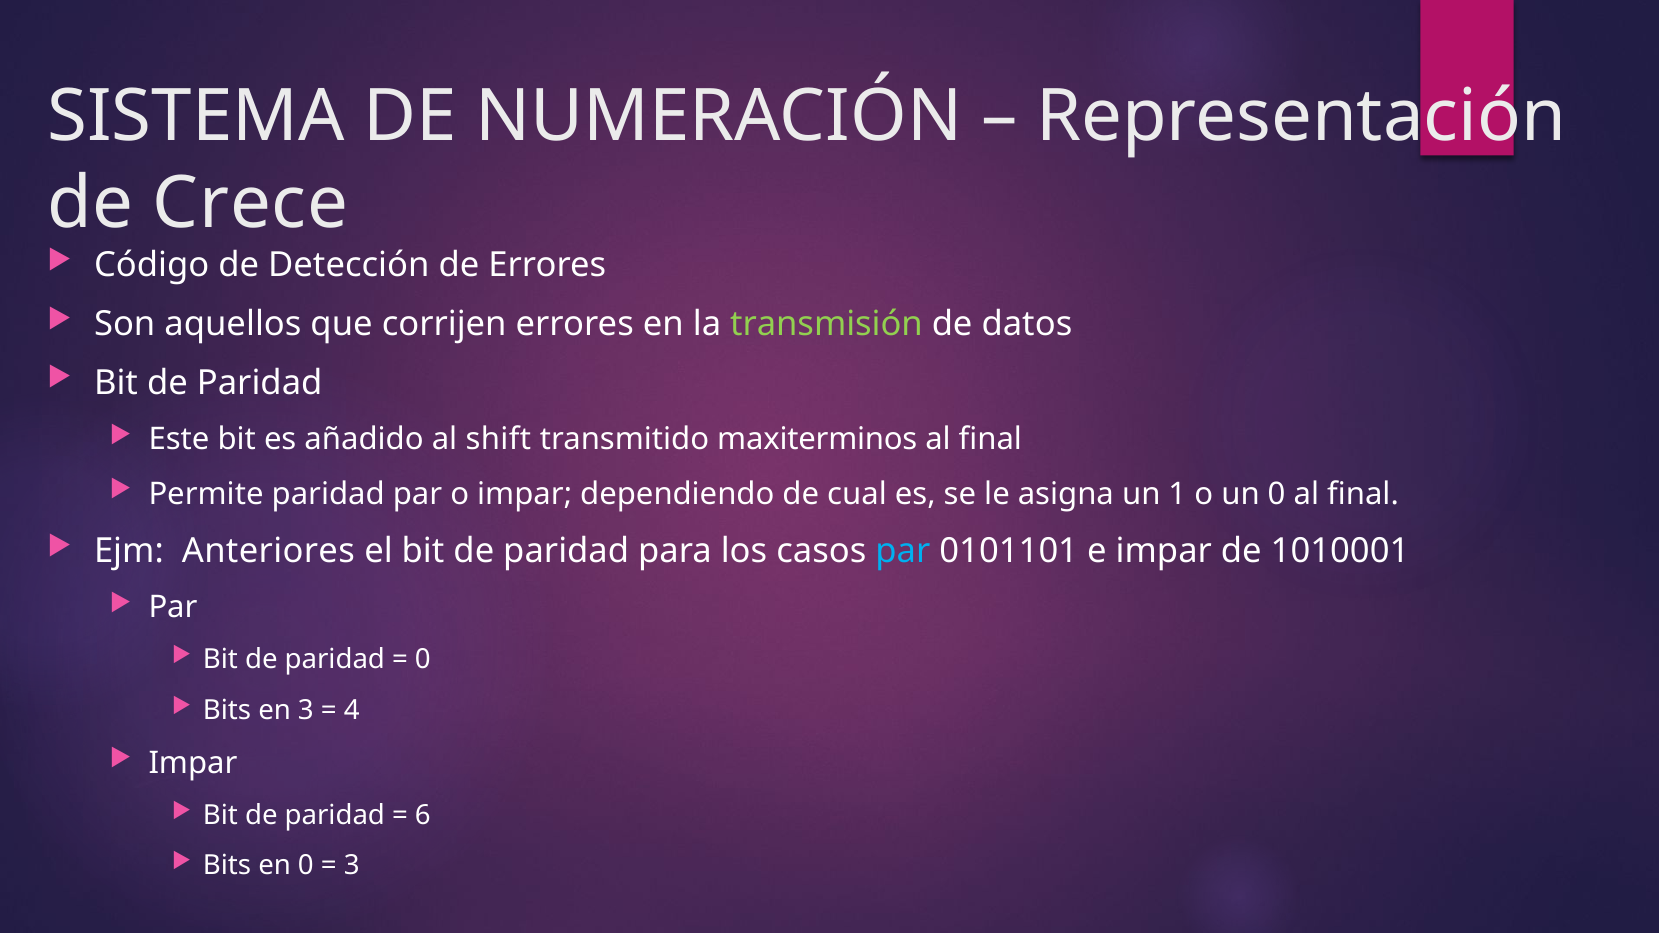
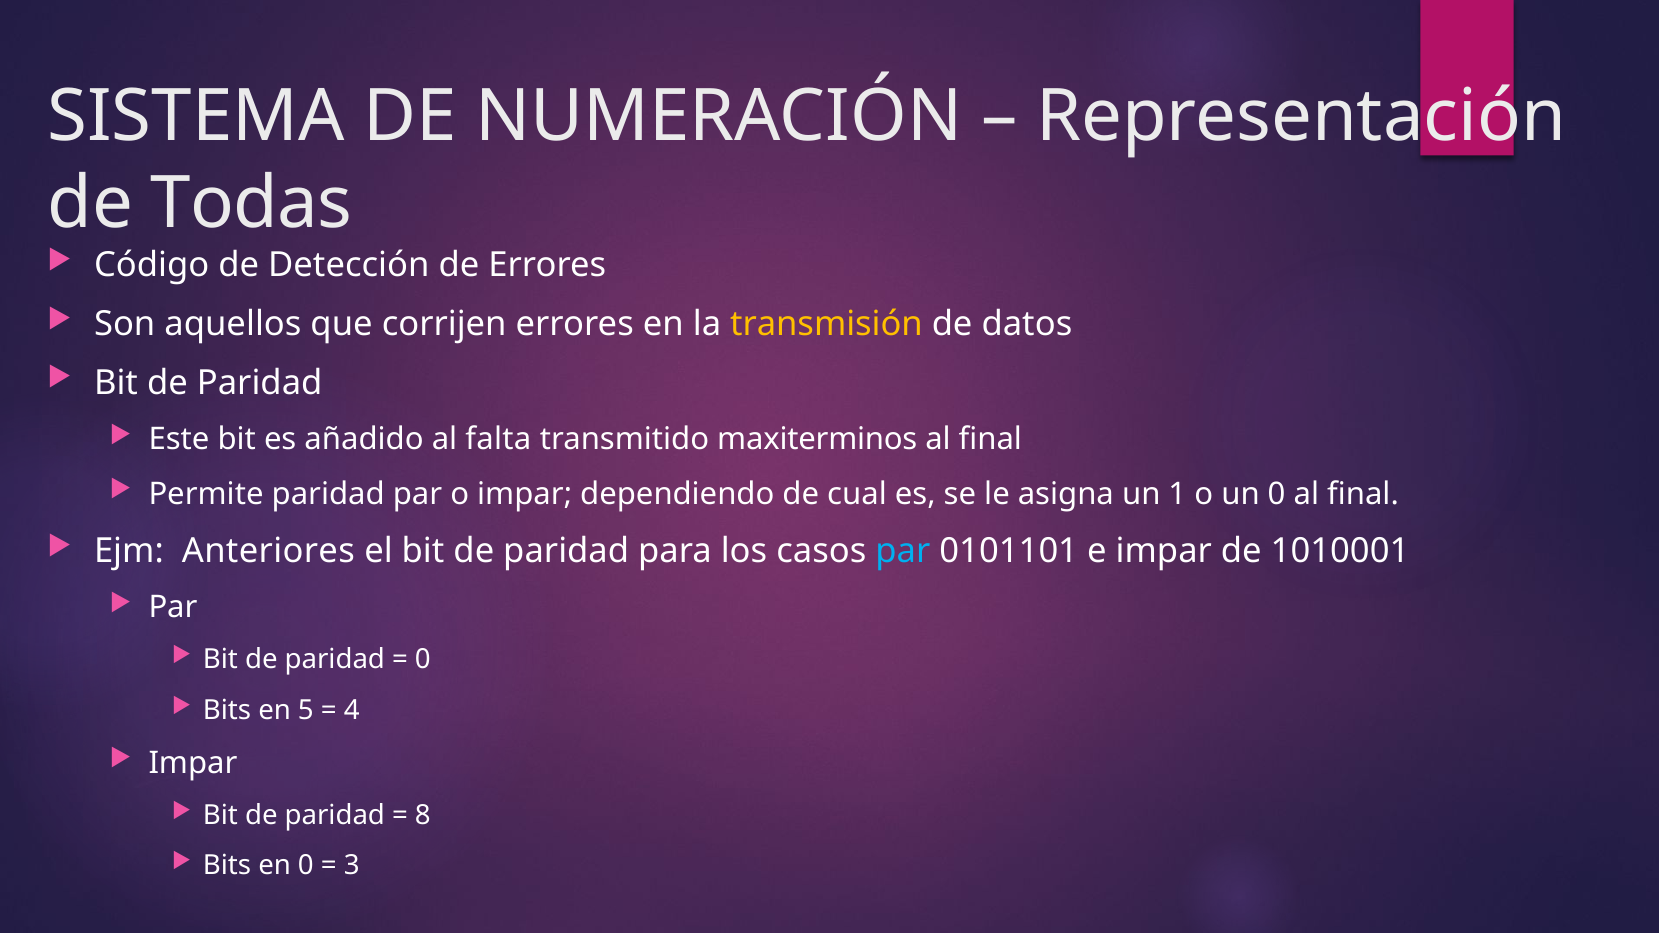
Crece: Crece -> Todas (251, 204)
transmisión colour: light green -> yellow (826, 324)
shift: shift -> falta (498, 439)
en 3: 3 -> 5 (306, 710)
6: 6 -> 8 (423, 815)
